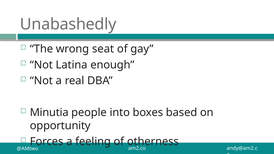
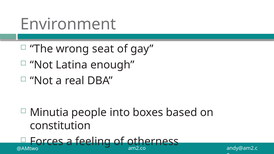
Unabashedly: Unabashedly -> Environment (68, 24)
opportunity: opportunity -> constitution (60, 126)
